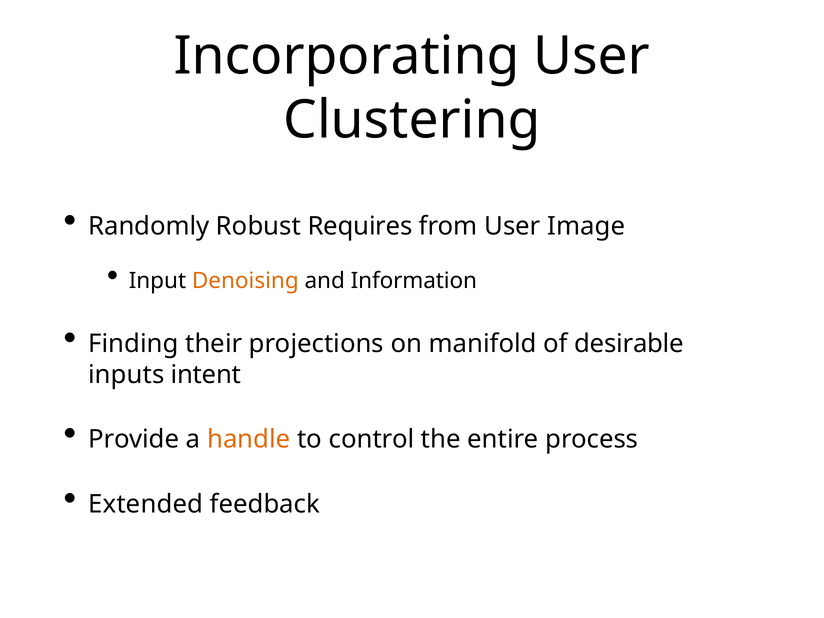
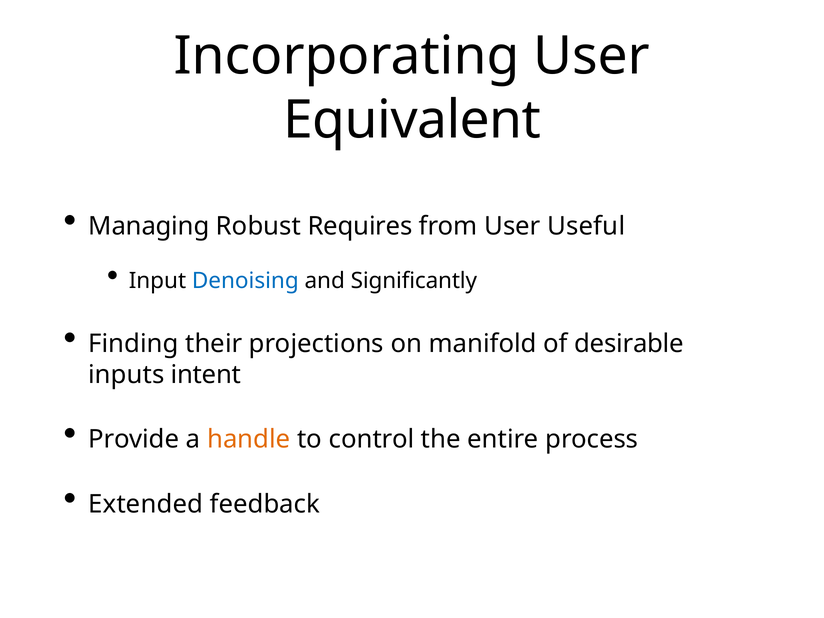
Clustering: Clustering -> Equivalent (412, 120)
Randomly: Randomly -> Managing (149, 226)
Image: Image -> Useful (586, 226)
Denoising colour: orange -> blue (245, 281)
Information: Information -> Significantly (414, 281)
